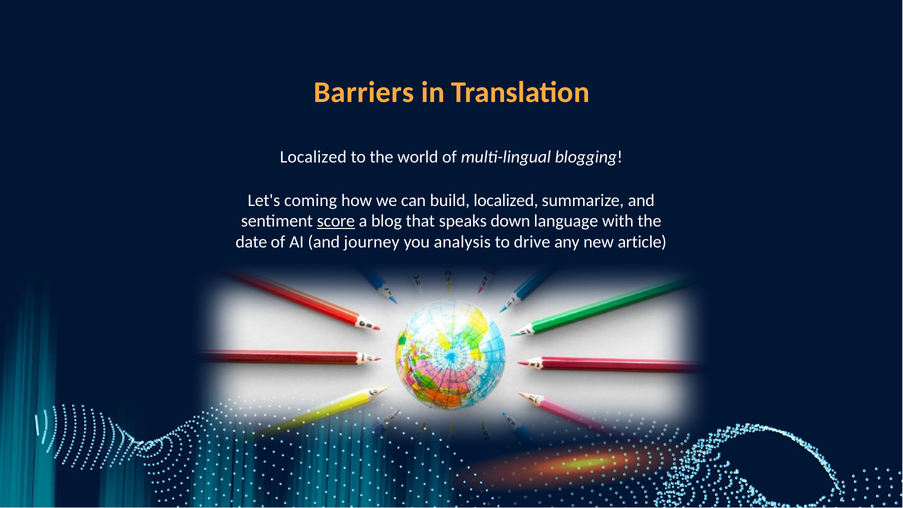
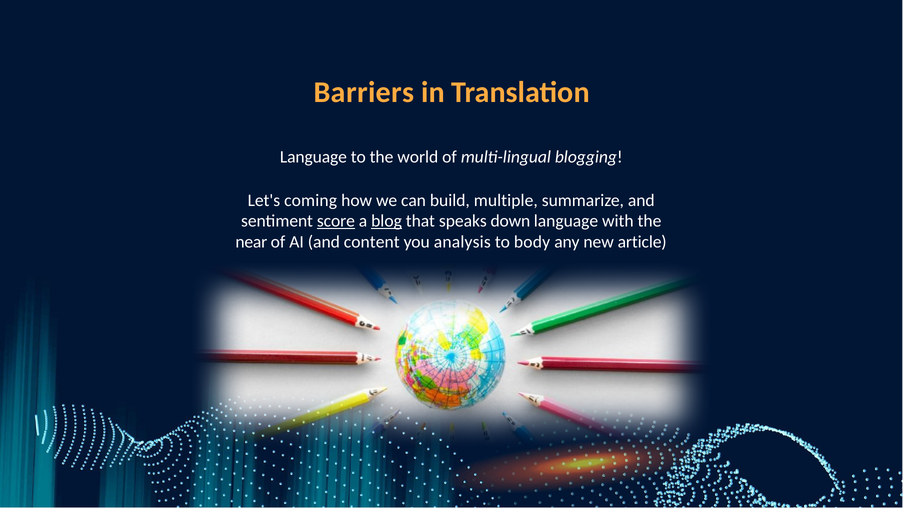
Localized: Localized -> Language (313, 157)
build localized: localized -> multiple (506, 200)
blog underline: none -> present (387, 221)
date: date -> near (251, 242)
journey: journey -> content (372, 242)
drive: drive -> body (532, 242)
